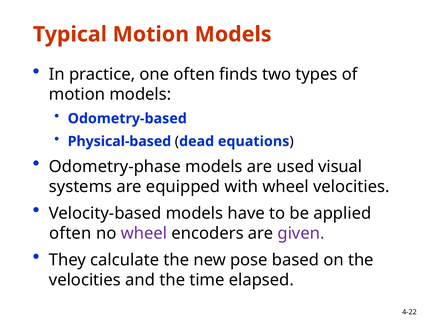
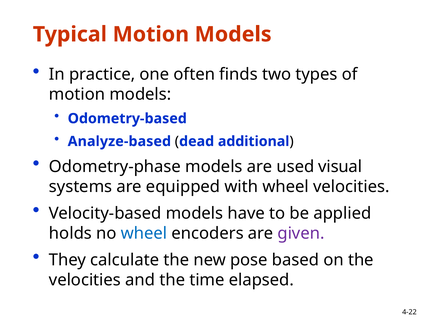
Physical-based: Physical-based -> Analyze-based (119, 141)
equations: equations -> additional (254, 141)
often: often -> holds (70, 233)
wheel colour: purple -> blue (144, 233)
